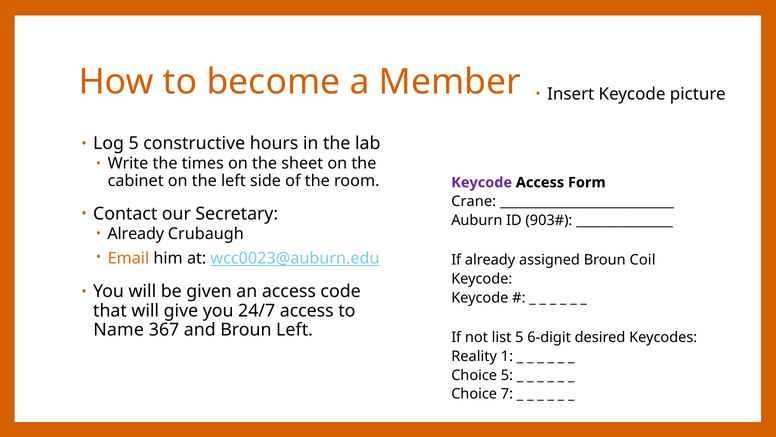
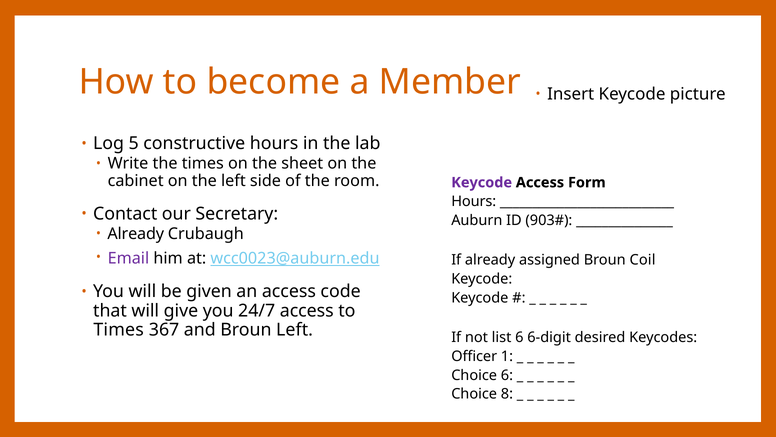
Crane: Crane -> Hours (474, 201)
Email colour: orange -> purple (128, 258)
Name: Name -> Times (119, 330)
list 5: 5 -> 6 (519, 337)
Reality: Reality -> Officer (474, 356)
Choice 5: 5 -> 6 (507, 375)
7: 7 -> 8 (507, 394)
